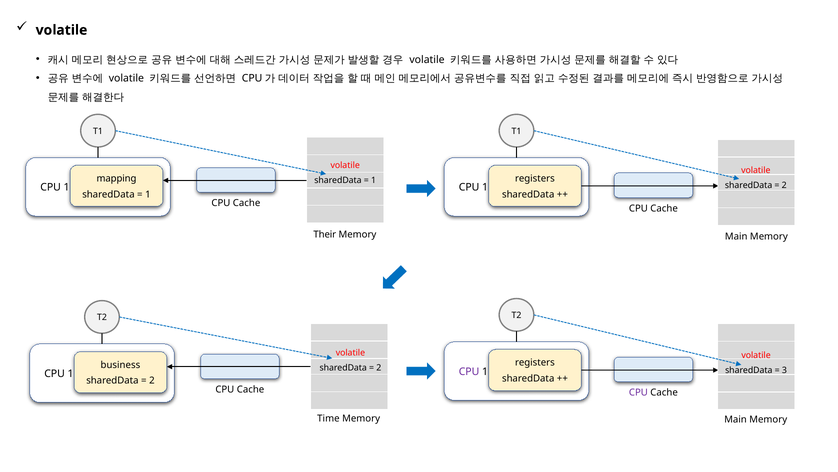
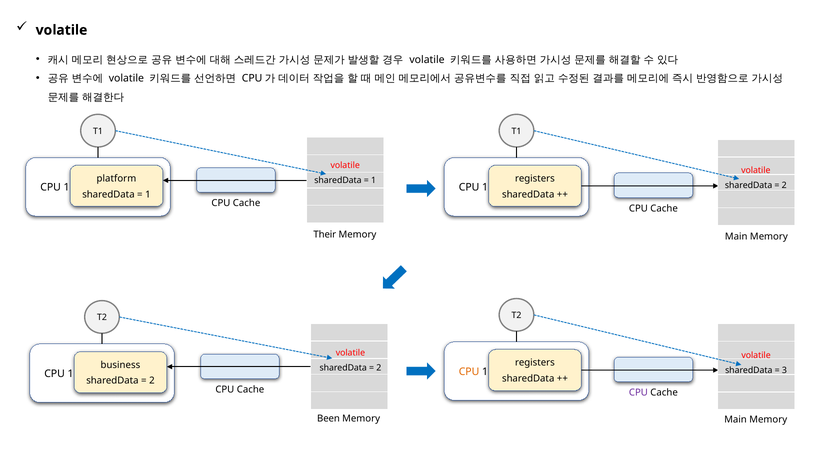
mapping: mapping -> platform (116, 178)
CPU colour: purple -> orange (469, 371)
Time: Time -> Been (328, 418)
